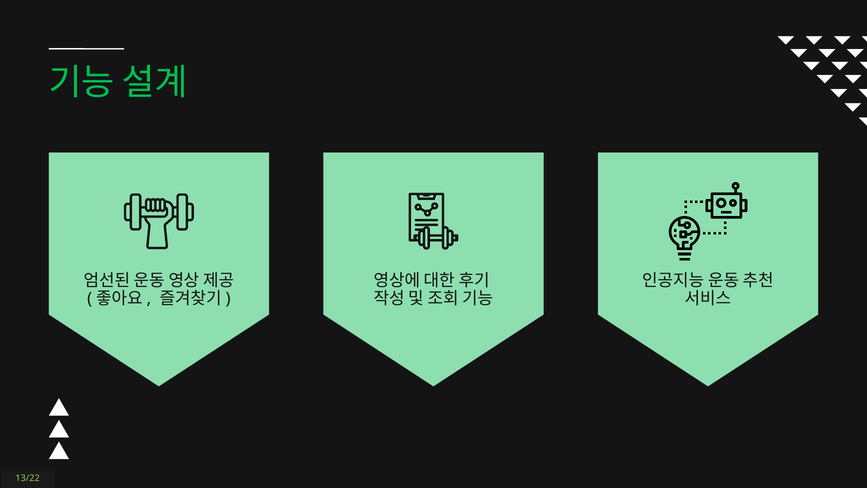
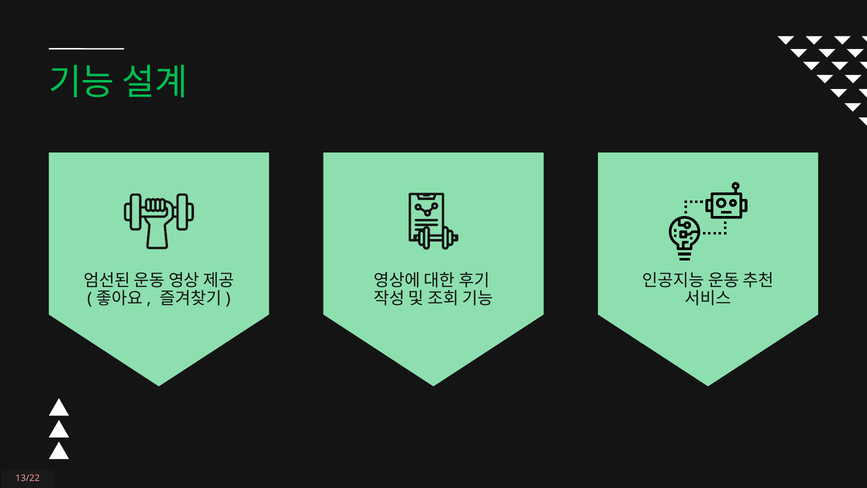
13/22 colour: light green -> pink (28, 478)
